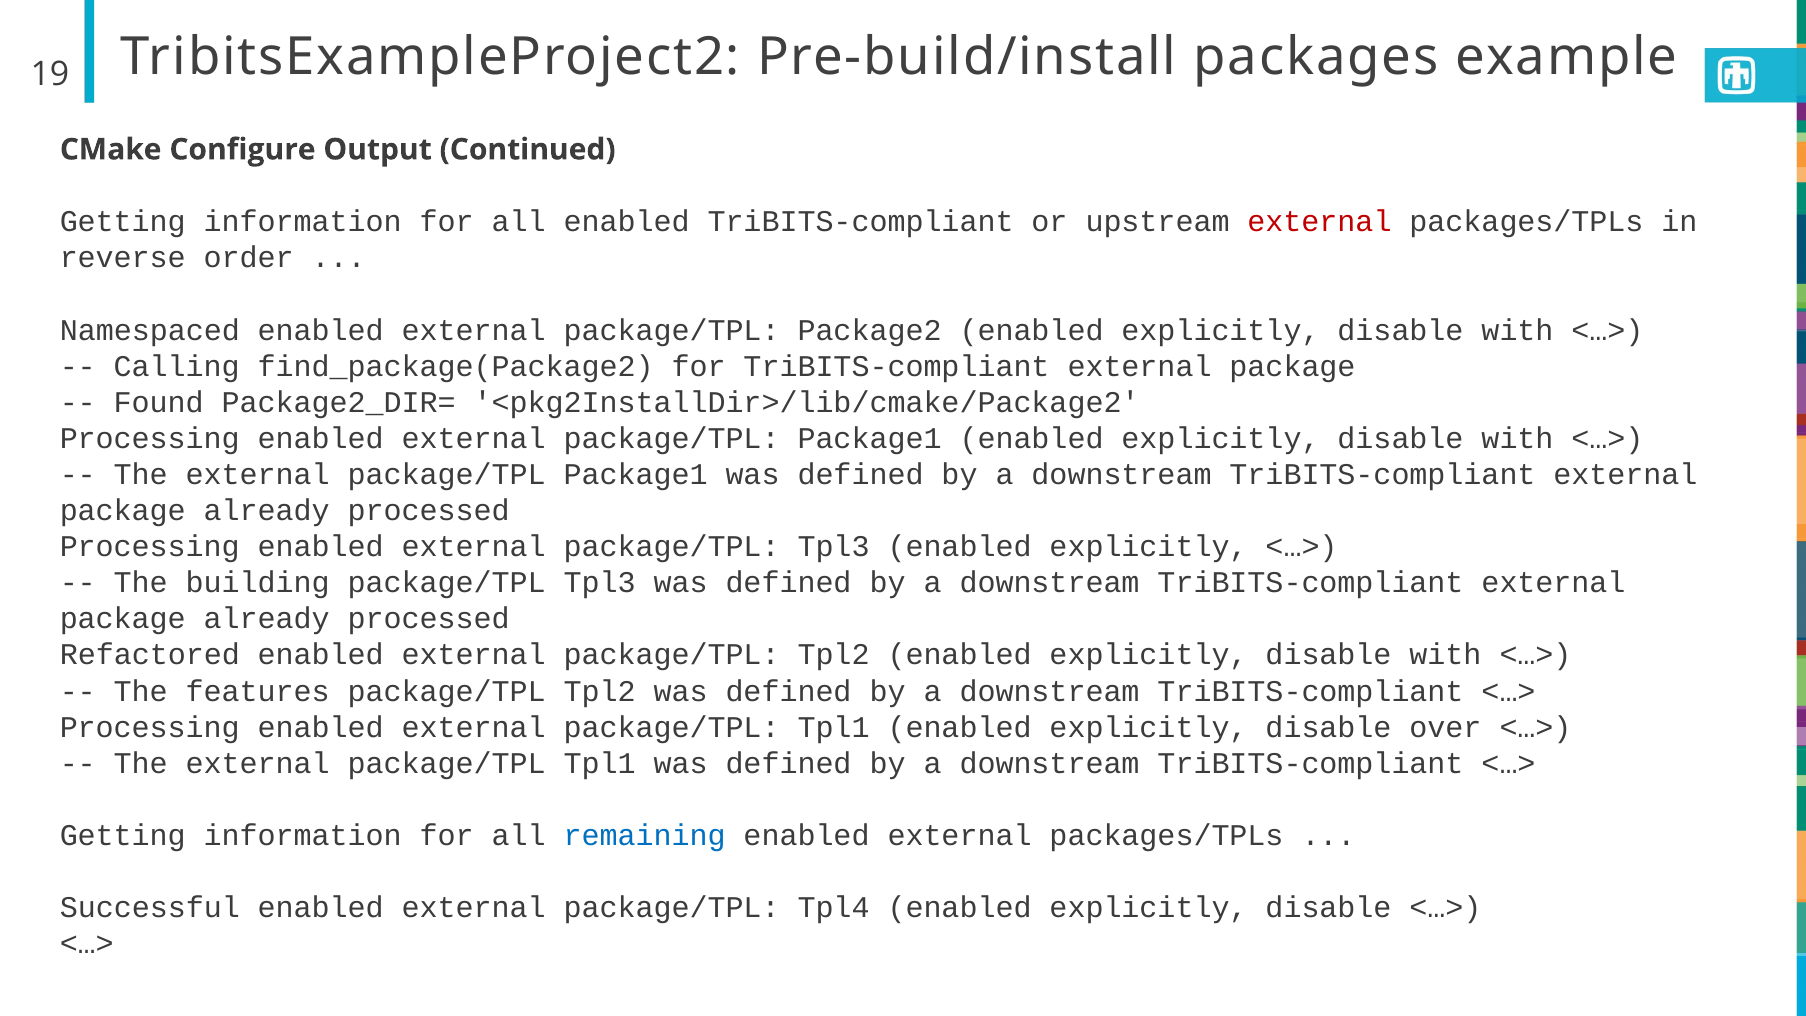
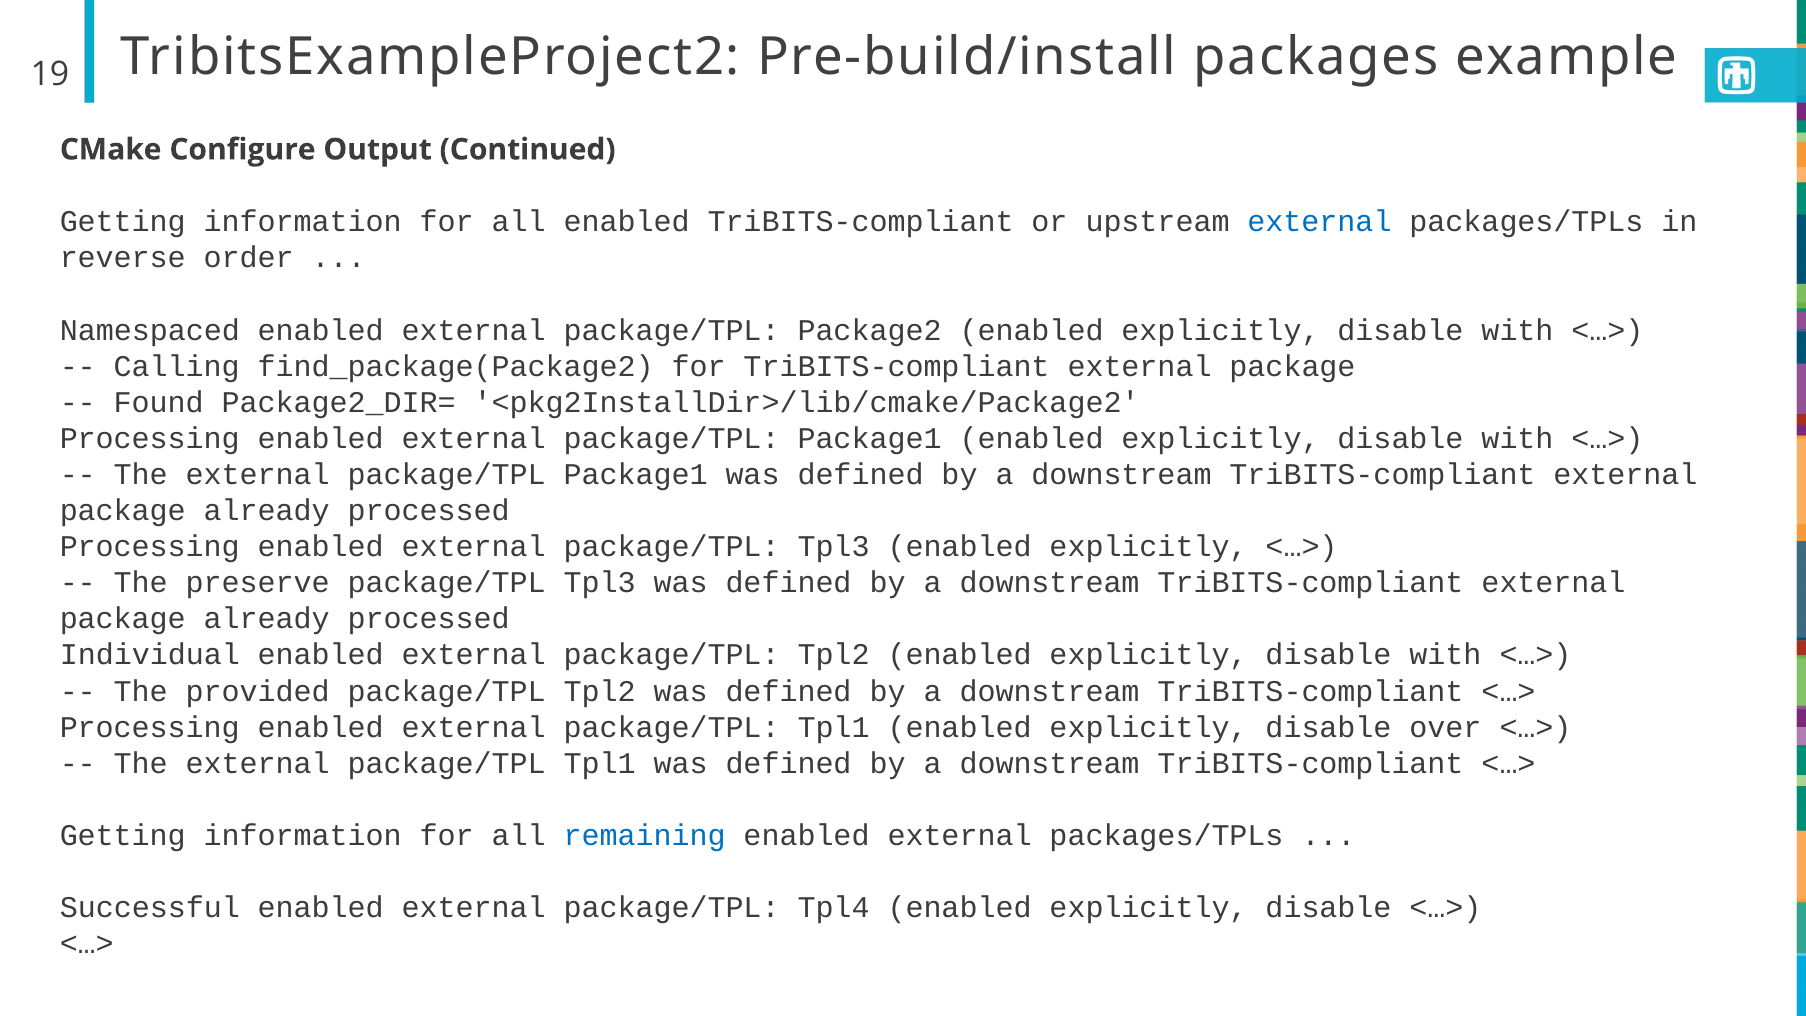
external colour: red -> blue (1319, 222)
building: building -> preserve (258, 583)
Refactored: Refactored -> Individual (150, 655)
features: features -> provided (258, 691)
